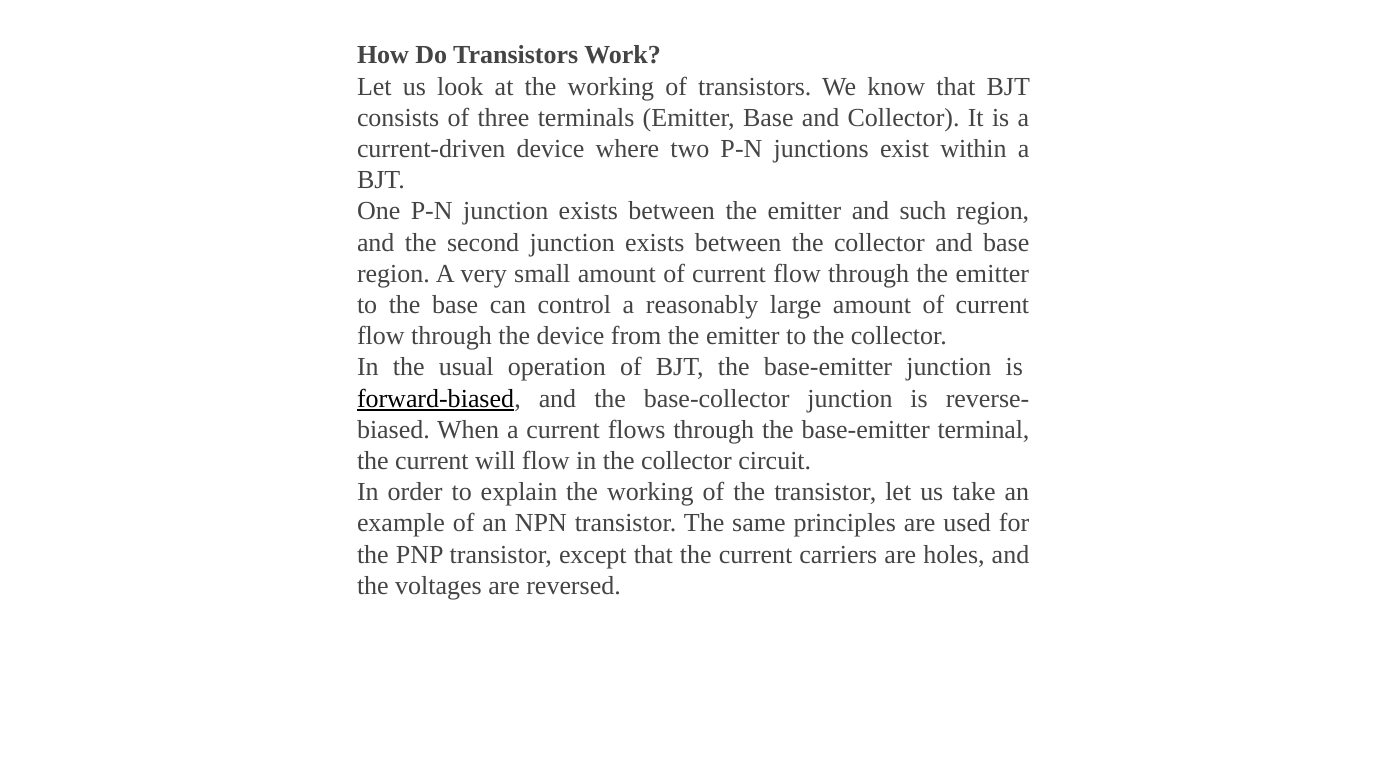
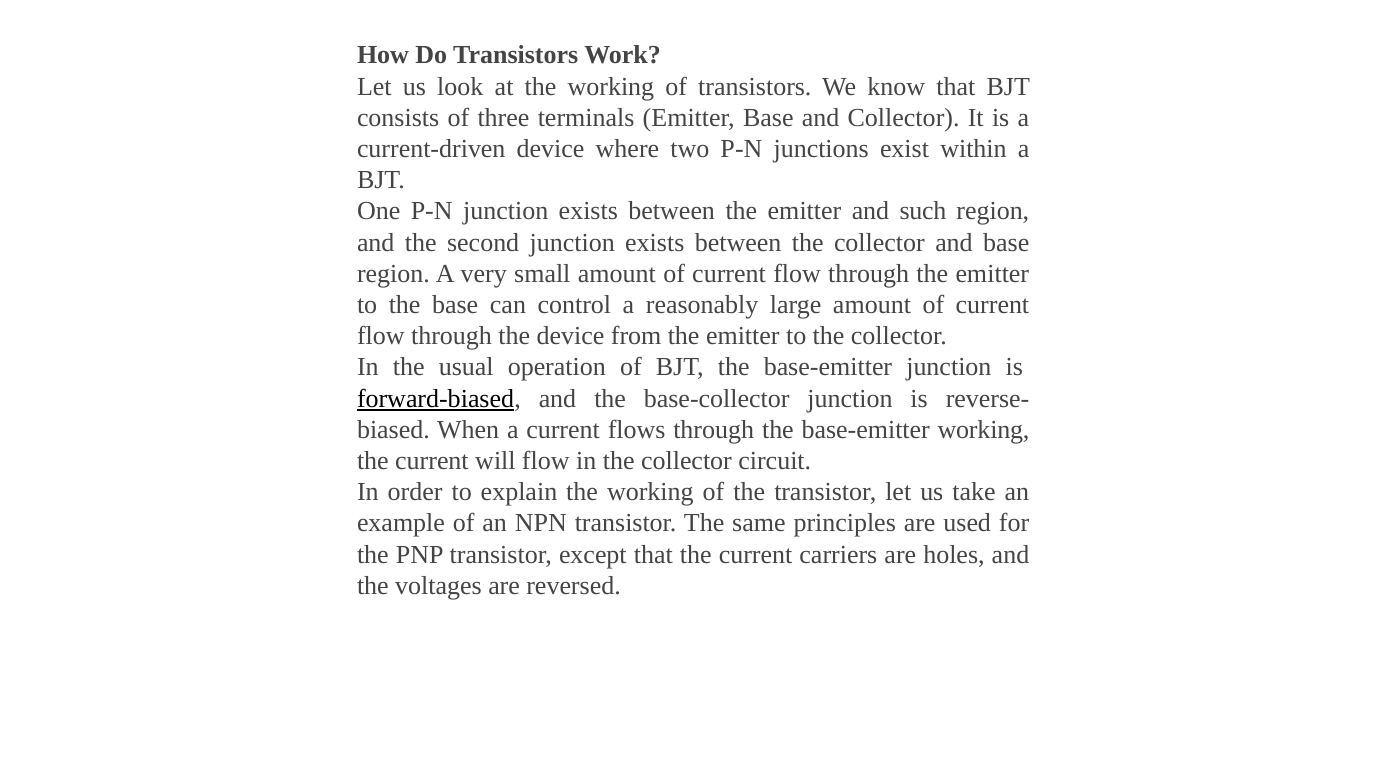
base-emitter terminal: terminal -> working (983, 430)
